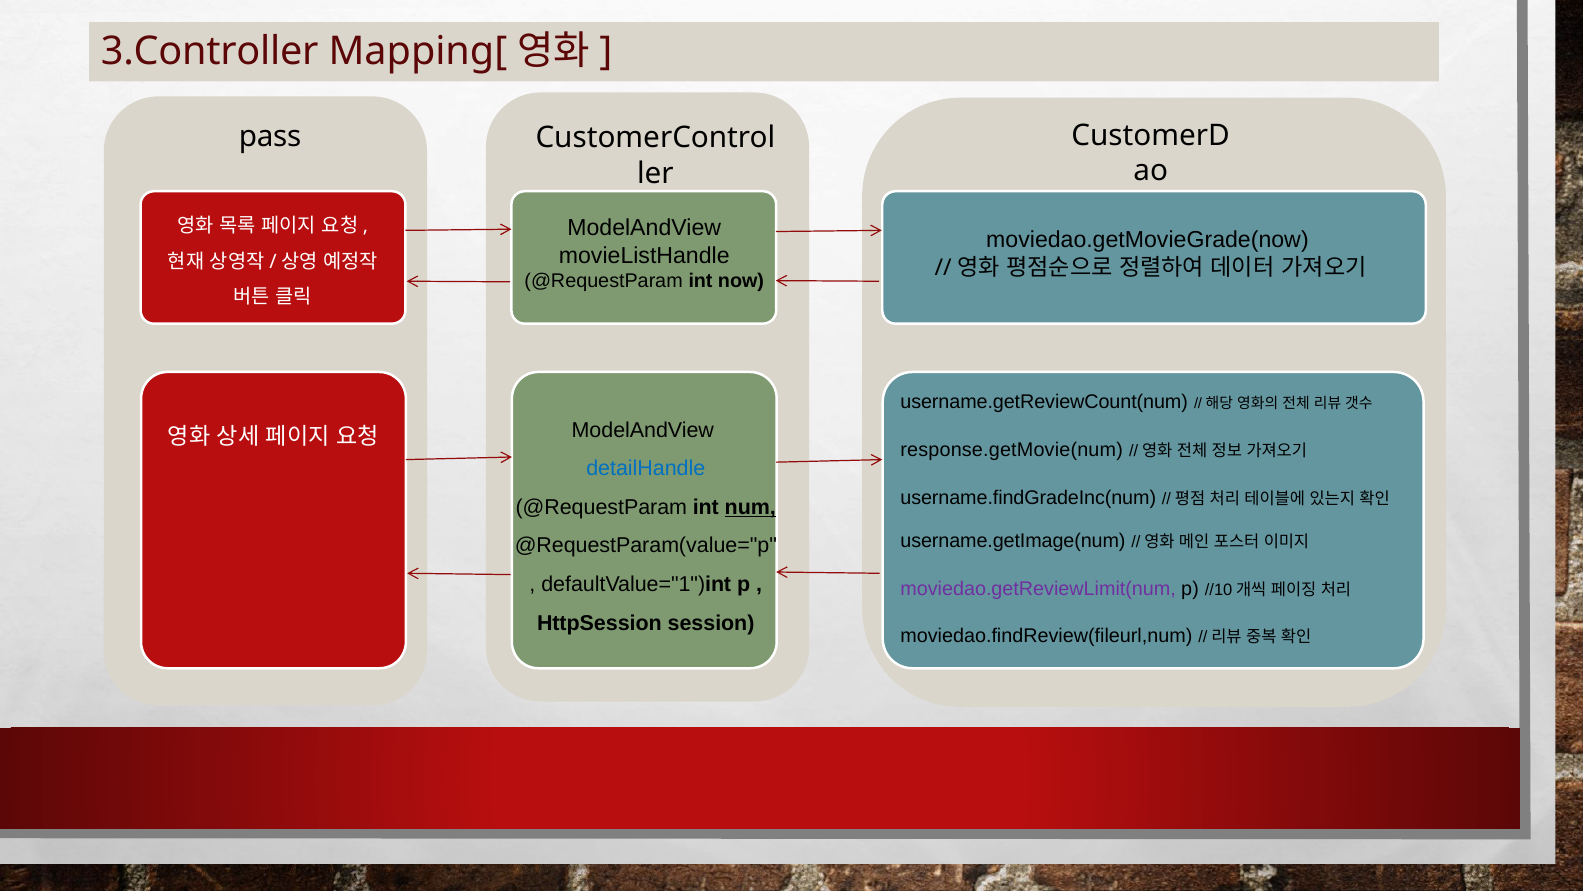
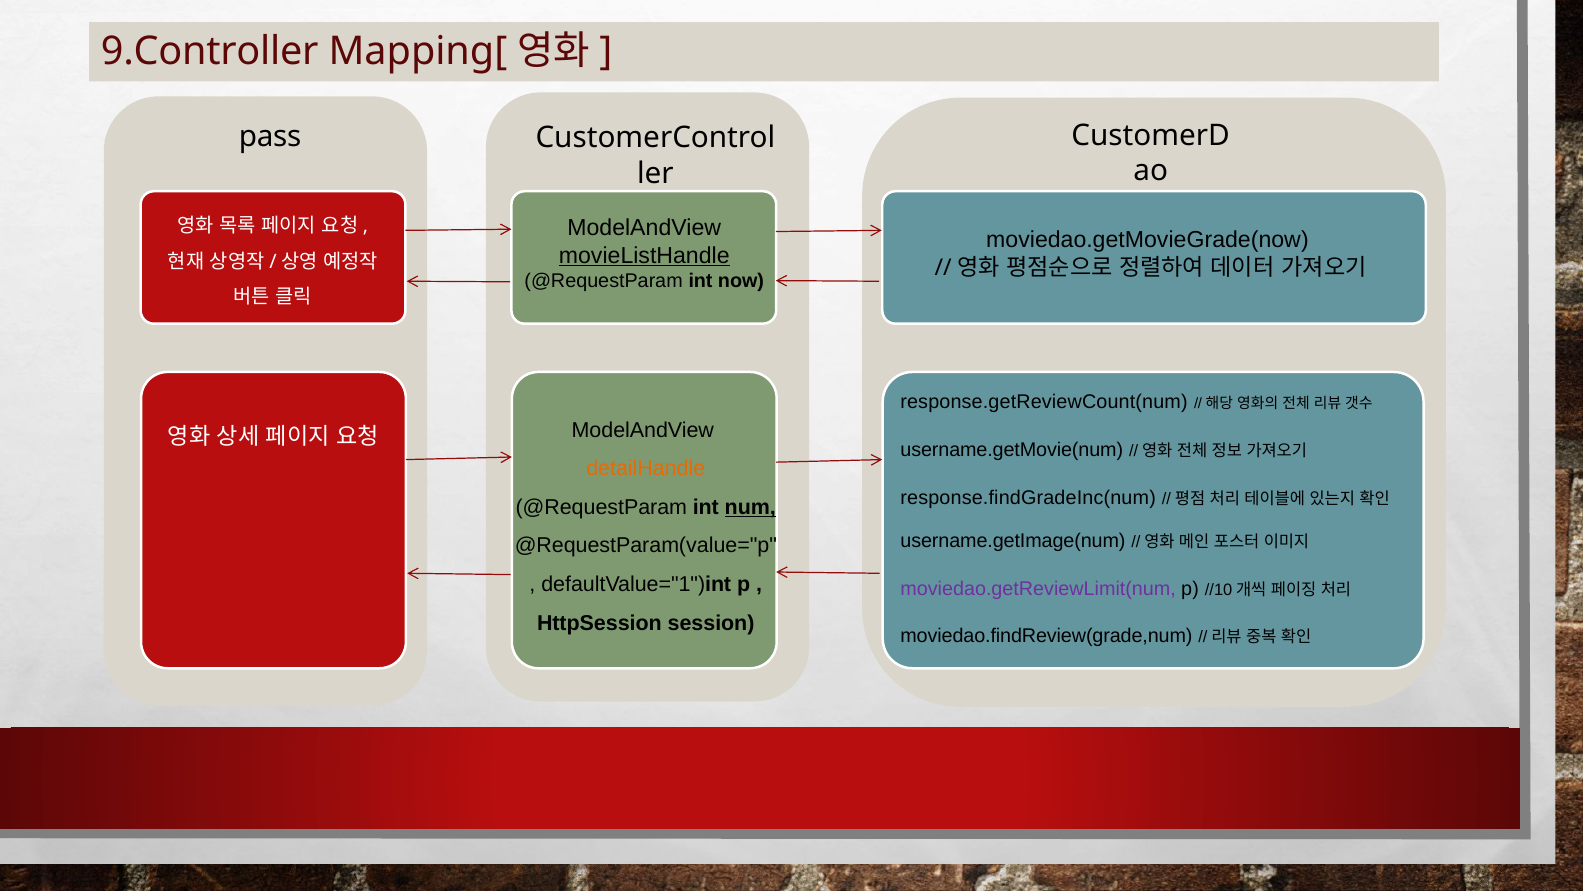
3.Controller: 3.Controller -> 9.Controller (210, 51)
movieListHandle underline: none -> present (644, 256)
username.getReviewCount(num: username.getReviewCount(num -> response.getReviewCount(num (1044, 402)
response.getMovie(num: response.getMovie(num -> username.getMovie(num (1012, 450)
detailHandle colour: blue -> orange (646, 468)
username.findGradeInc(num: username.findGradeInc(num -> response.findGradeInc(num (1028, 497)
moviedao.findReview(fileurl,num: moviedao.findReview(fileurl,num -> moviedao.findReview(grade,num (1046, 636)
